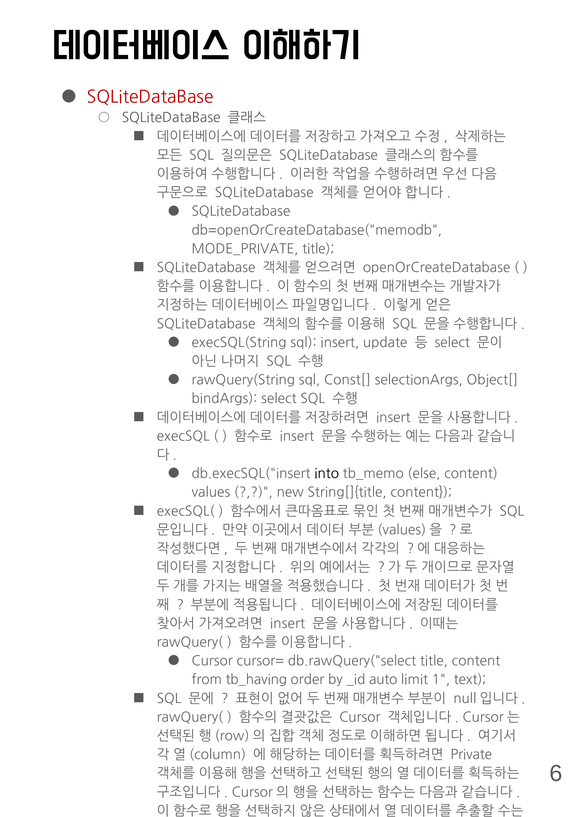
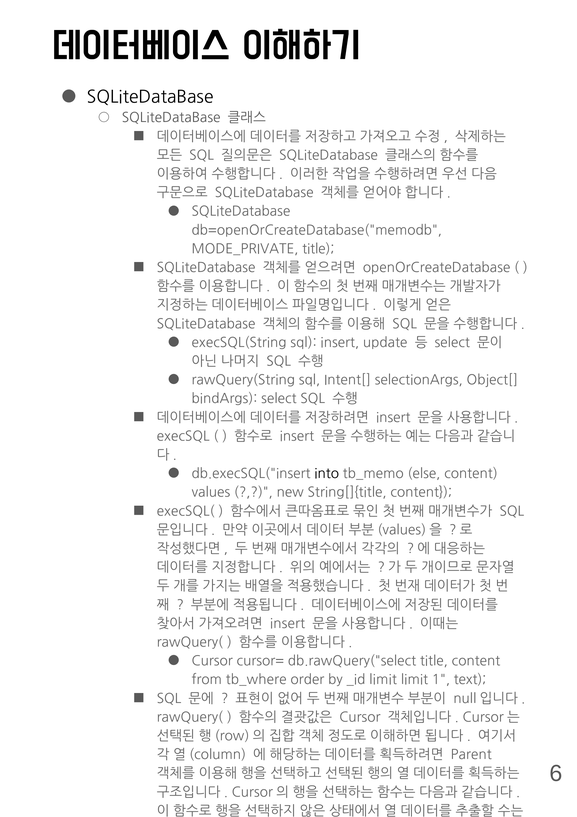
SQLiteDataBase colour: red -> black (150, 97)
Const[: Const[ -> Intent[ (347, 380)
tb_having: tb_having -> tb_where (256, 679)
_id auto: auto -> limit (383, 679)
Private: Private -> Parent (471, 754)
